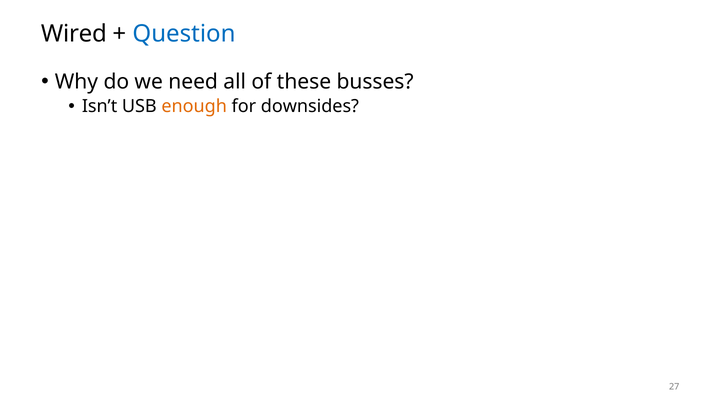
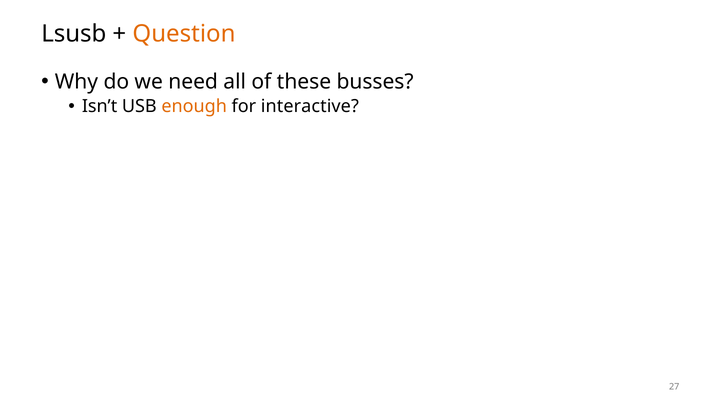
Wired: Wired -> Lsusb (74, 34)
Question colour: blue -> orange (184, 34)
downsides: downsides -> interactive (310, 106)
